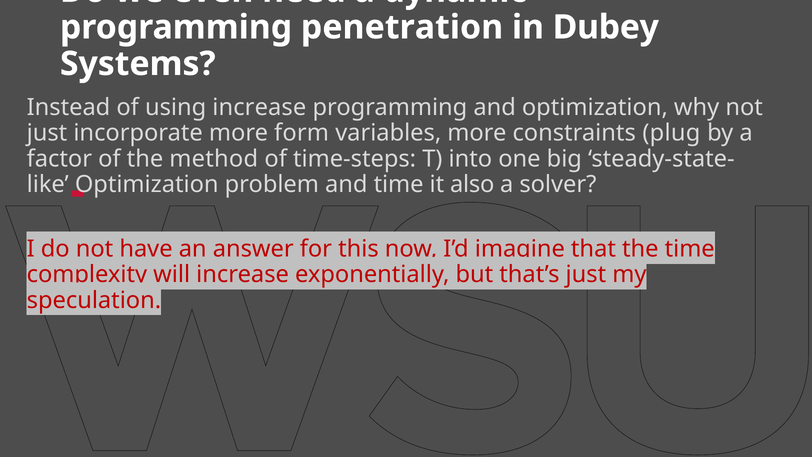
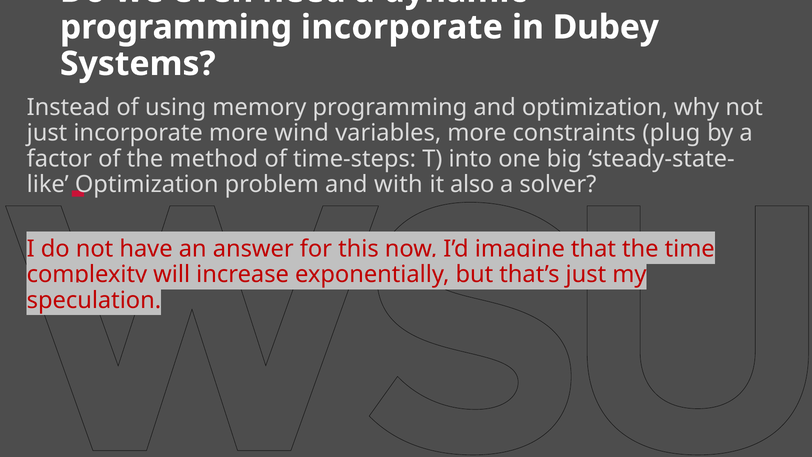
programming penetration: penetration -> incorporate (402, 27)
using increase: increase -> memory (259, 107)
form: form -> wind (302, 133)
and time: time -> with (398, 184)
